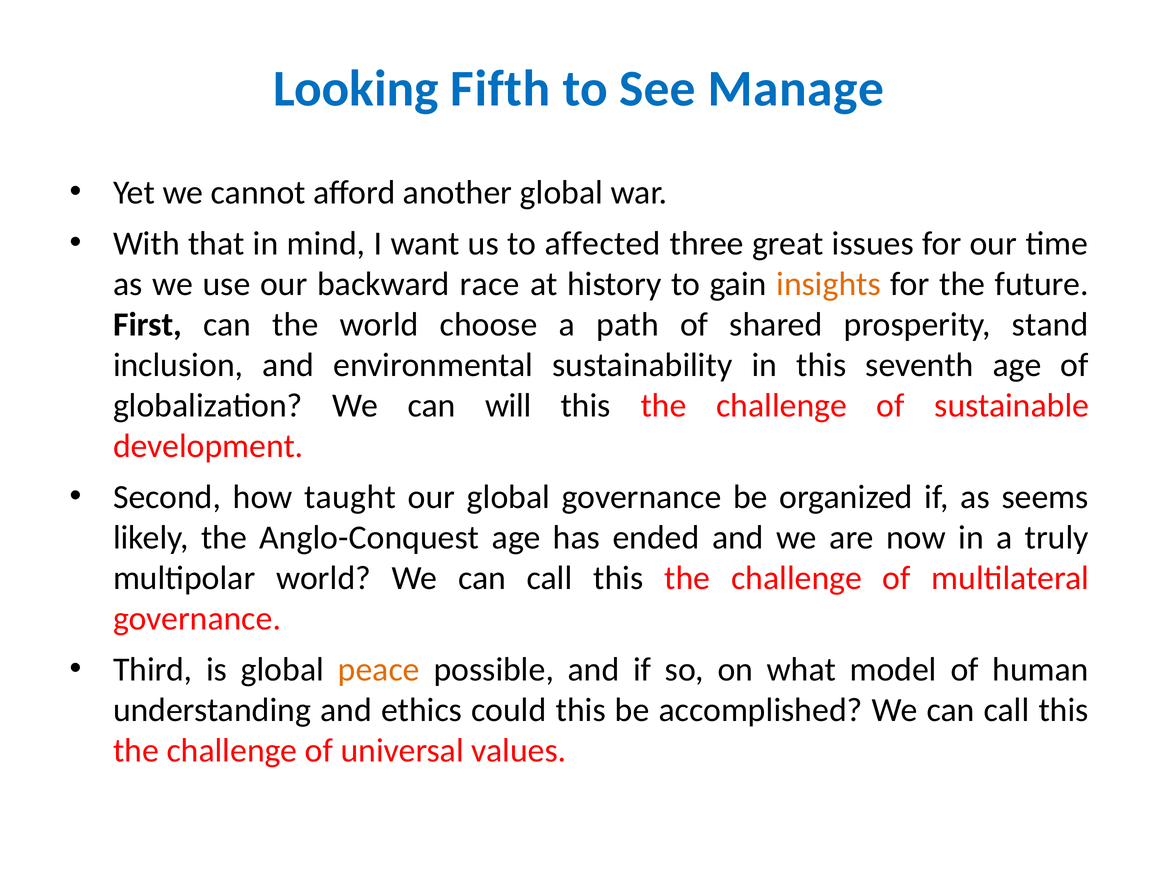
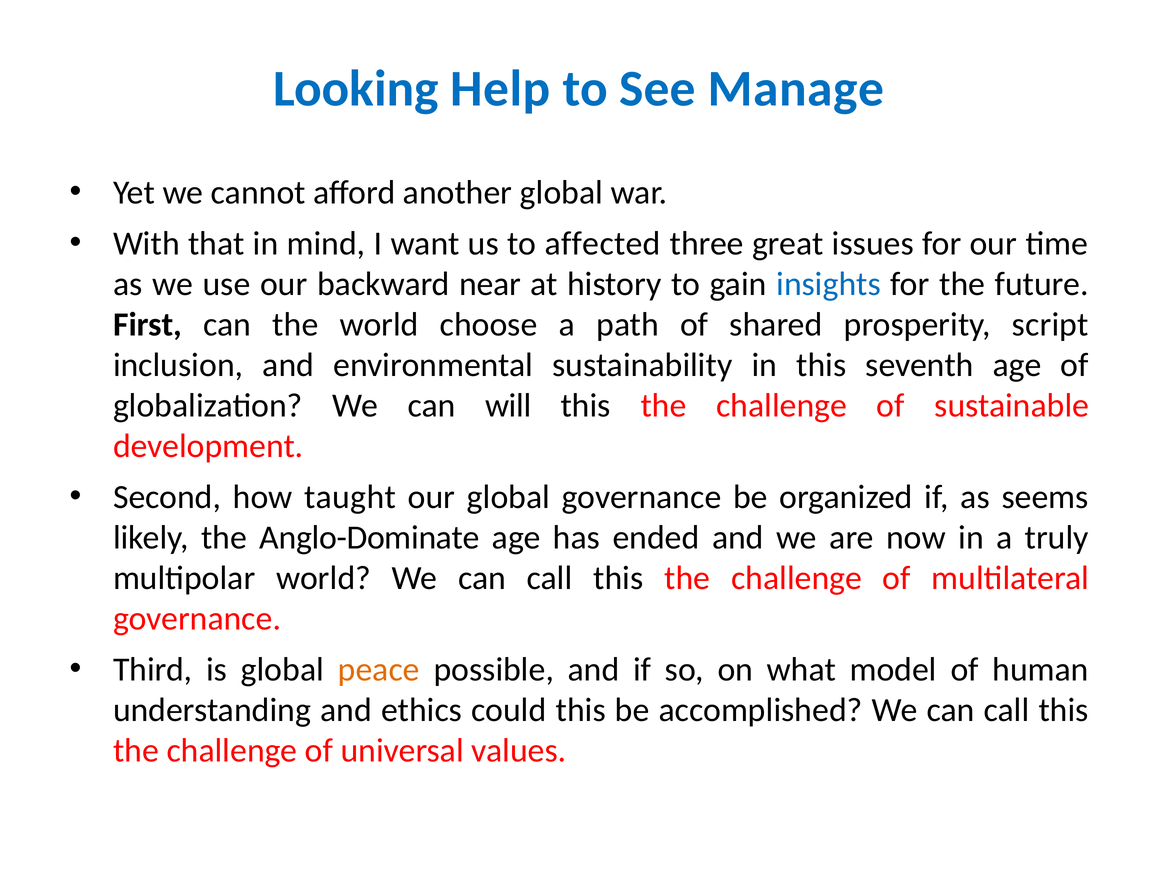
Fifth: Fifth -> Help (500, 89)
race: race -> near (490, 284)
insights colour: orange -> blue (829, 284)
stand: stand -> script (1050, 325)
Anglo-Conquest: Anglo-Conquest -> Anglo-Dominate (370, 538)
